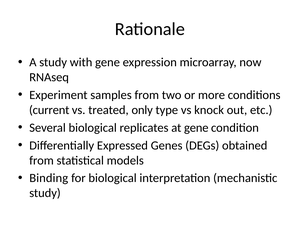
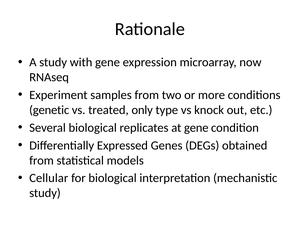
current: current -> genetic (49, 110)
Binding: Binding -> Cellular (49, 178)
